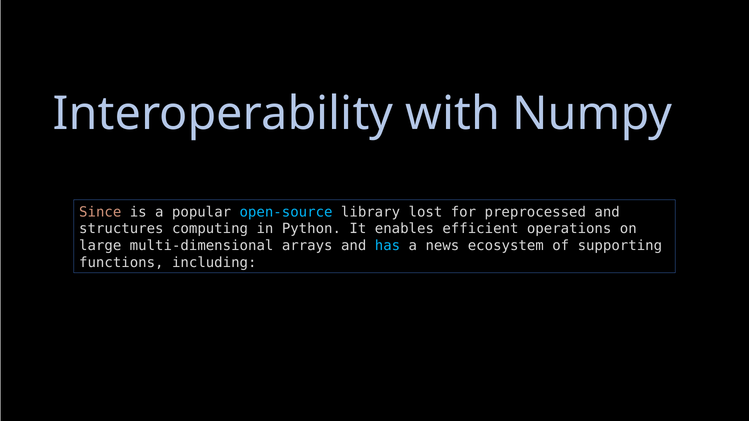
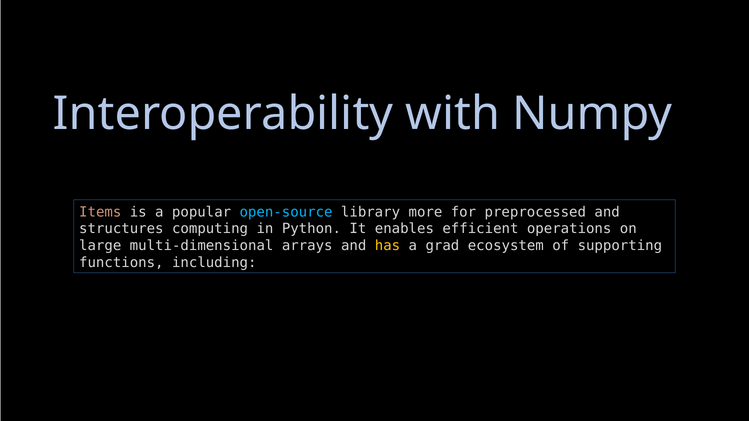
Since: Since -> Items (100, 212)
lost: lost -> more (425, 212)
has colour: light blue -> yellow (387, 246)
news: news -> grad (442, 246)
